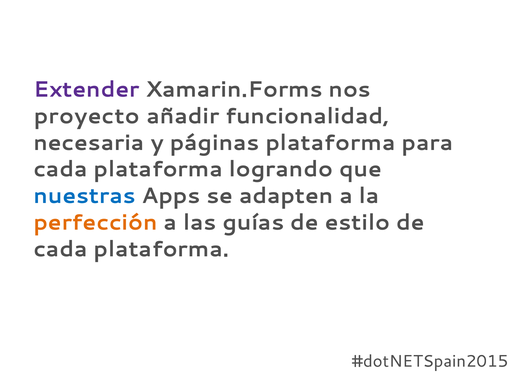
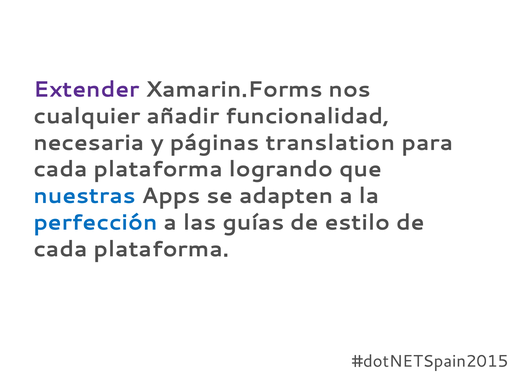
proyecto: proyecto -> cualquier (87, 116)
páginas plataforma: plataforma -> translation (330, 143)
perfección colour: orange -> blue (95, 223)
